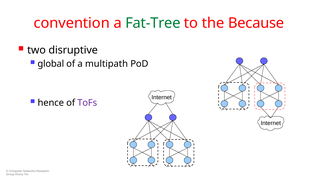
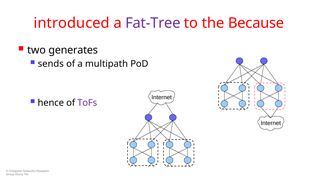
convention: convention -> introduced (72, 23)
Fat-Tree colour: green -> purple (153, 23)
disruptive: disruptive -> generates (73, 50)
global: global -> sends (51, 64)
